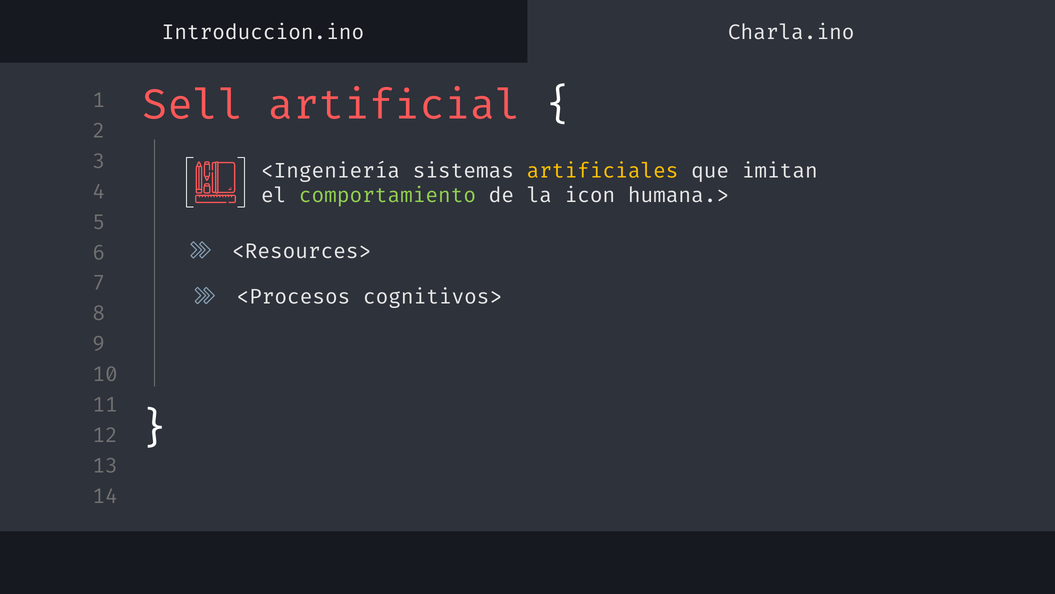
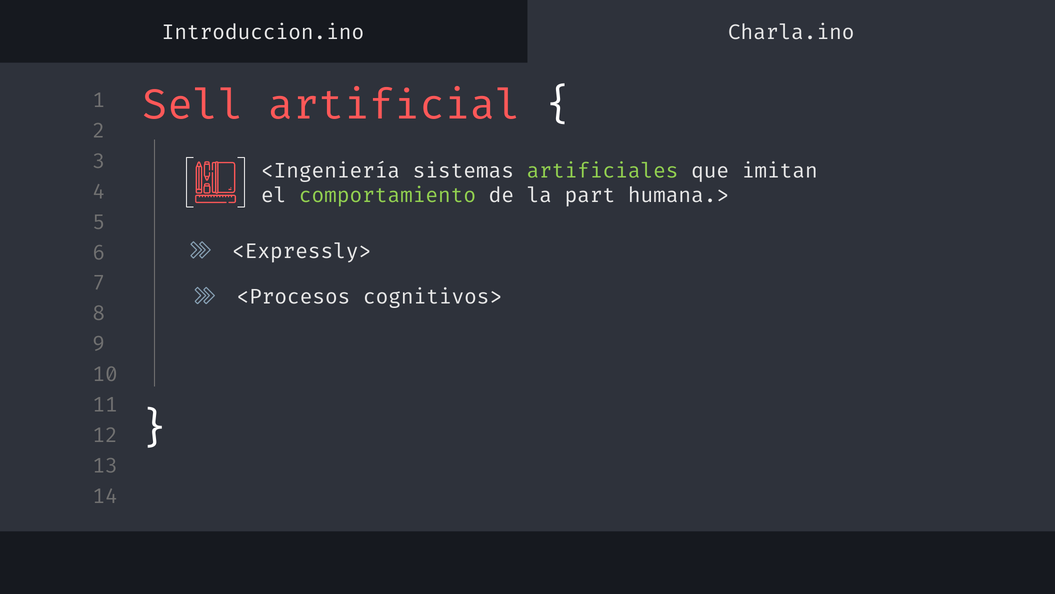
artificiales colour: yellow -> light green (603, 171)
icon: icon -> part (590, 195)
<Resources>: <Resources> -> <Expressly> (302, 251)
